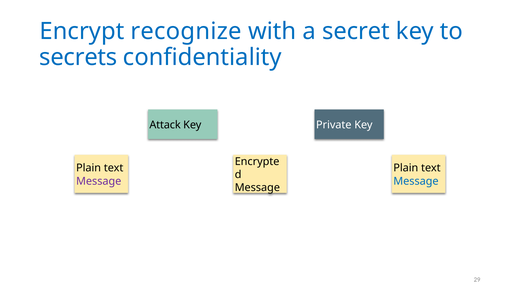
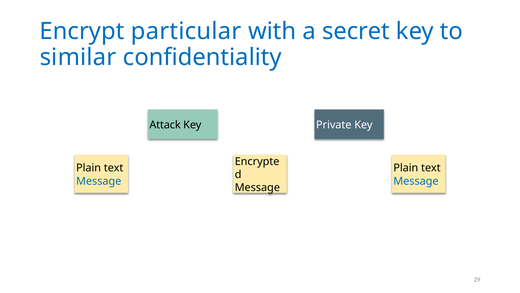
recognize: recognize -> particular (186, 31)
secrets: secrets -> similar (78, 57)
Message colour: purple -> blue (99, 181)
